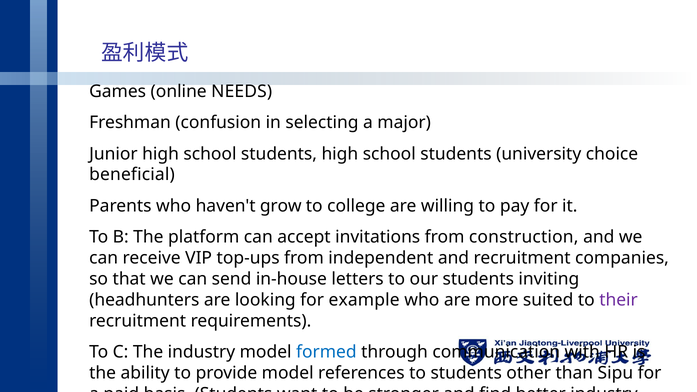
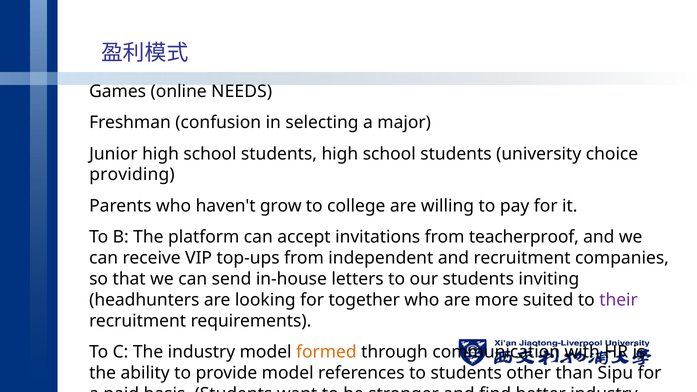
beneficial: beneficial -> providing (132, 175)
construction: construction -> teacherproof (524, 237)
example: example -> together (364, 300)
formed colour: blue -> orange (326, 352)
